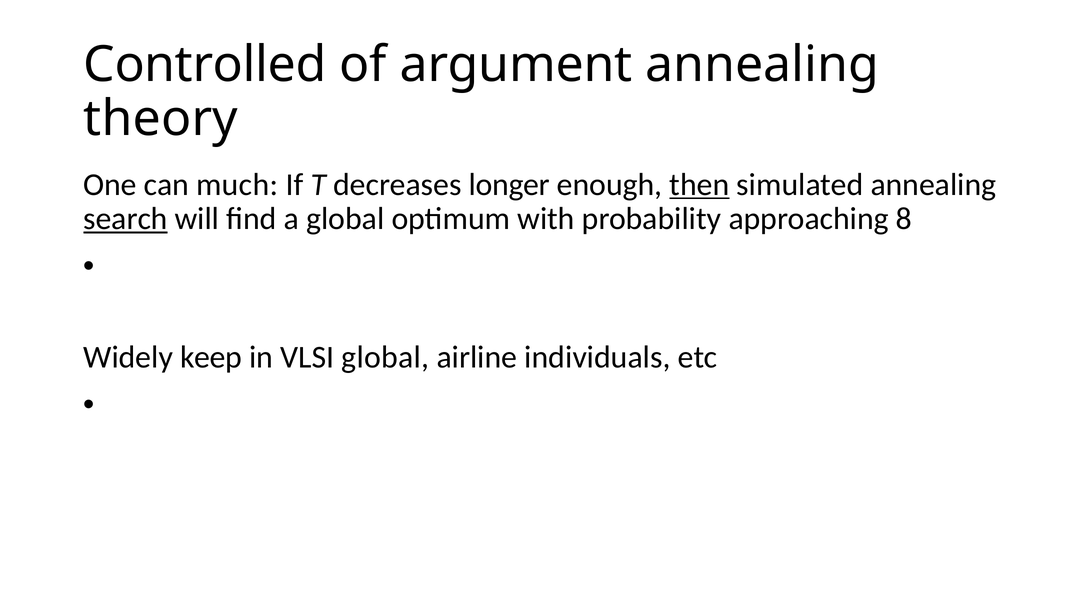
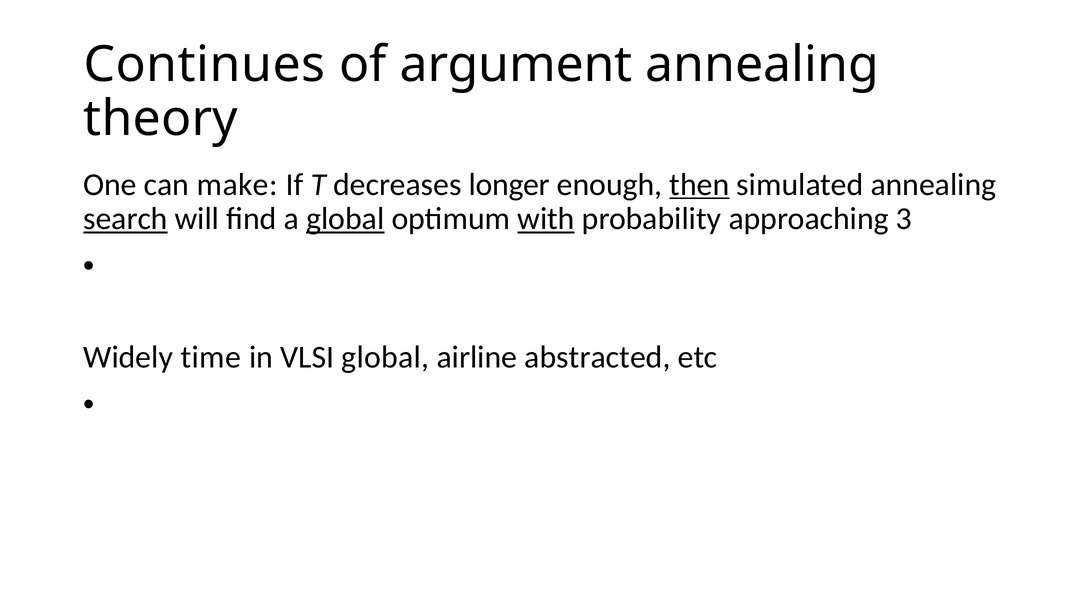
Controlled: Controlled -> Continues (204, 65)
much: much -> make (237, 185)
global underline: none -> present (345, 219)
with underline: none -> present (546, 219)
8: 8 -> 3 (904, 219)
keep: keep -> time (211, 357)
individuals: individuals -> abstracted (598, 357)
